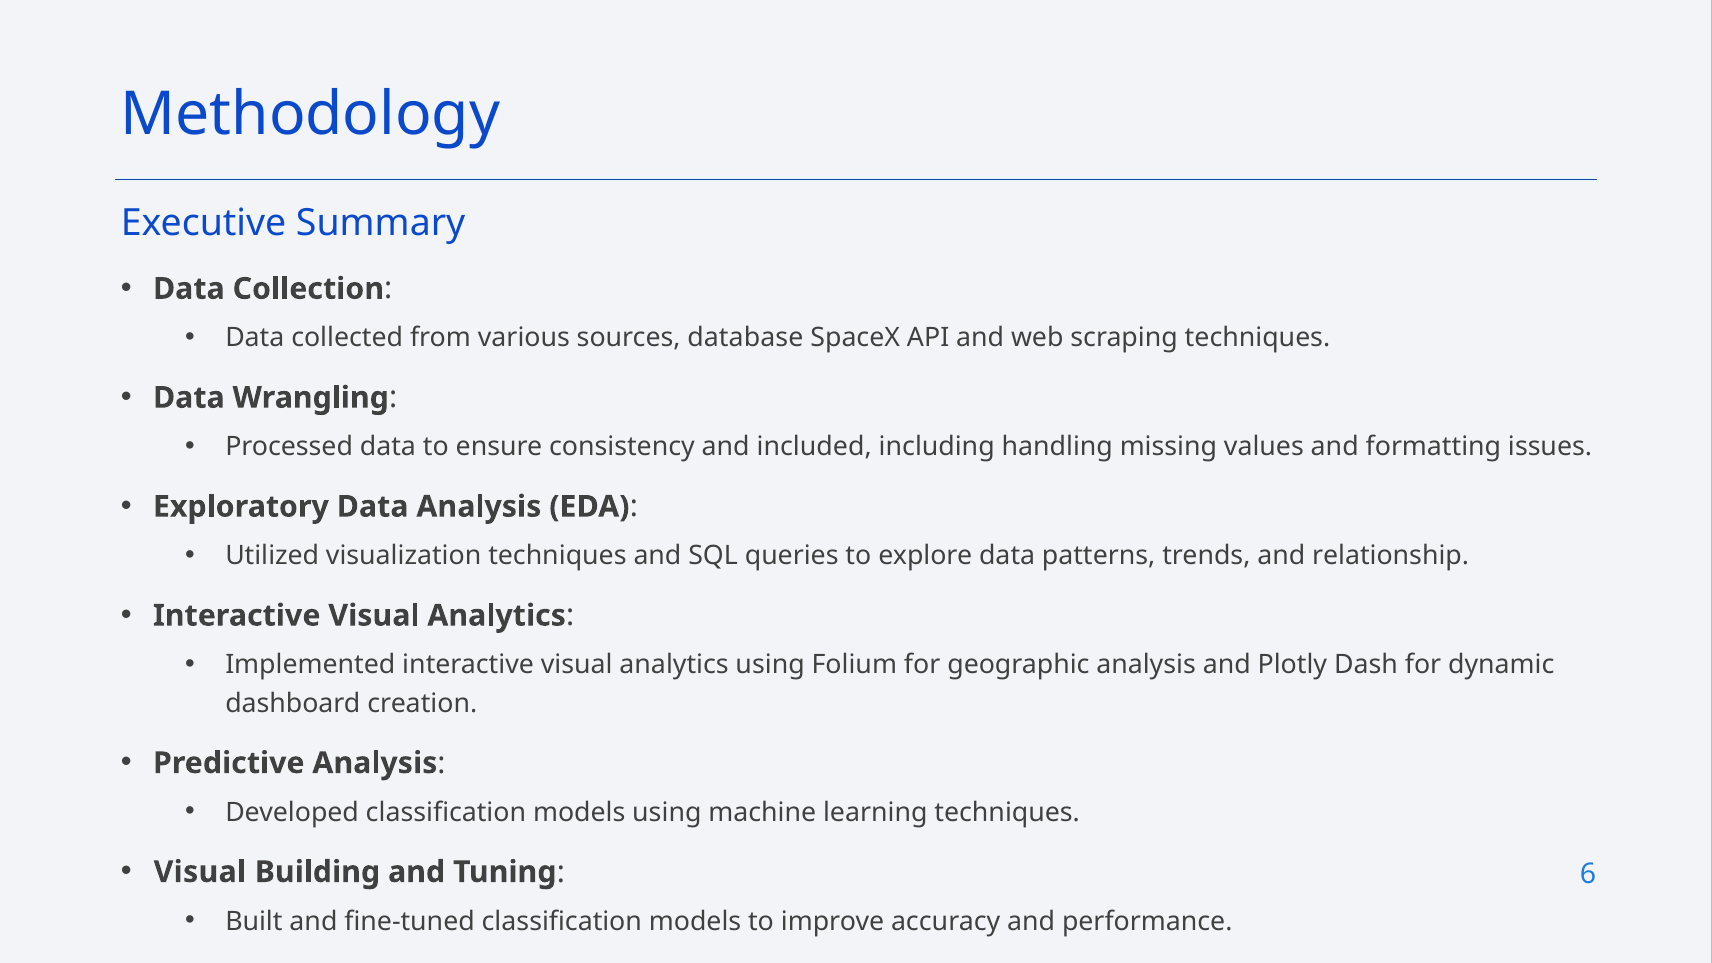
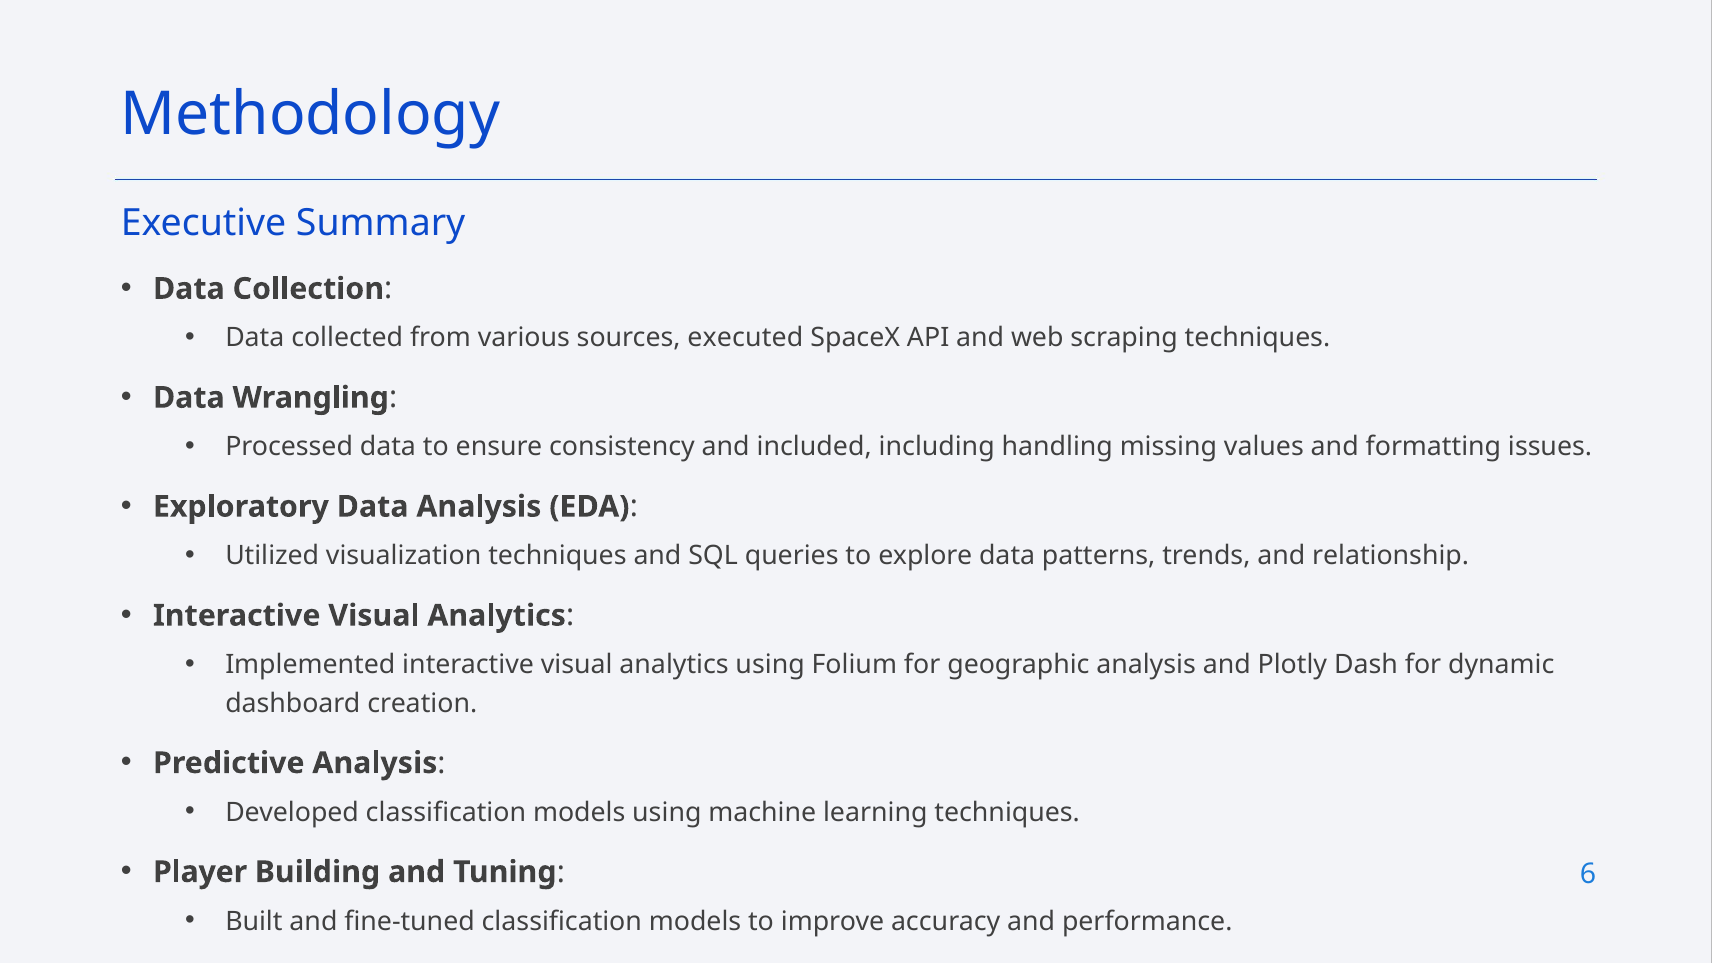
database: database -> executed (745, 338)
Visual: Visual -> Player (200, 872)
